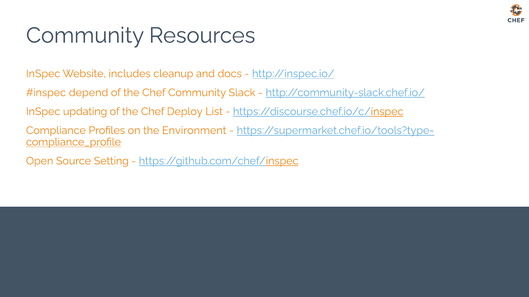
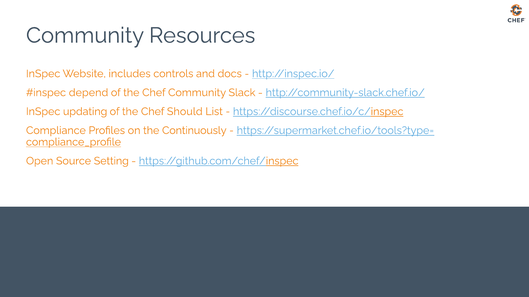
cleanup: cleanup -> controls (173, 74)
Deploy: Deploy -> Should (185, 112)
Environment: Environment -> Continuously (194, 131)
